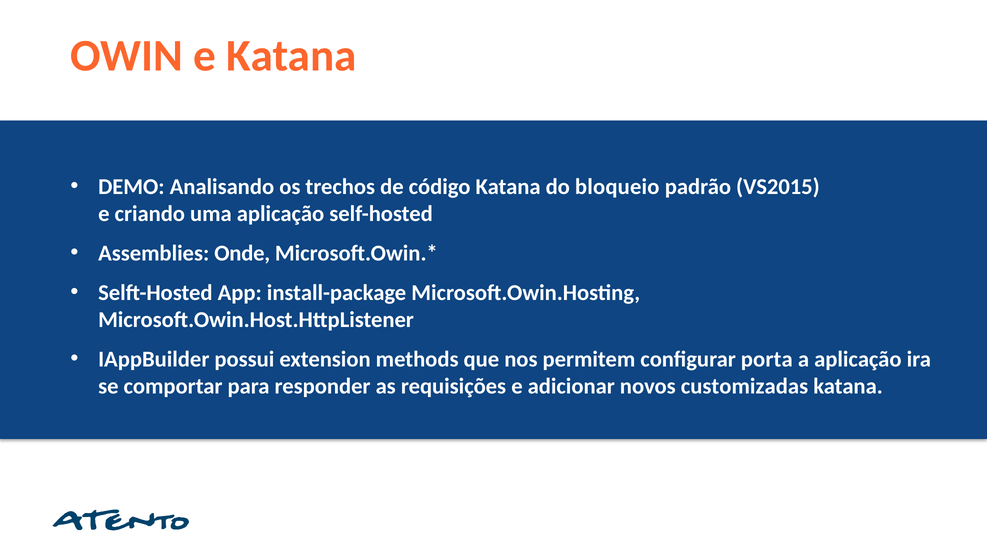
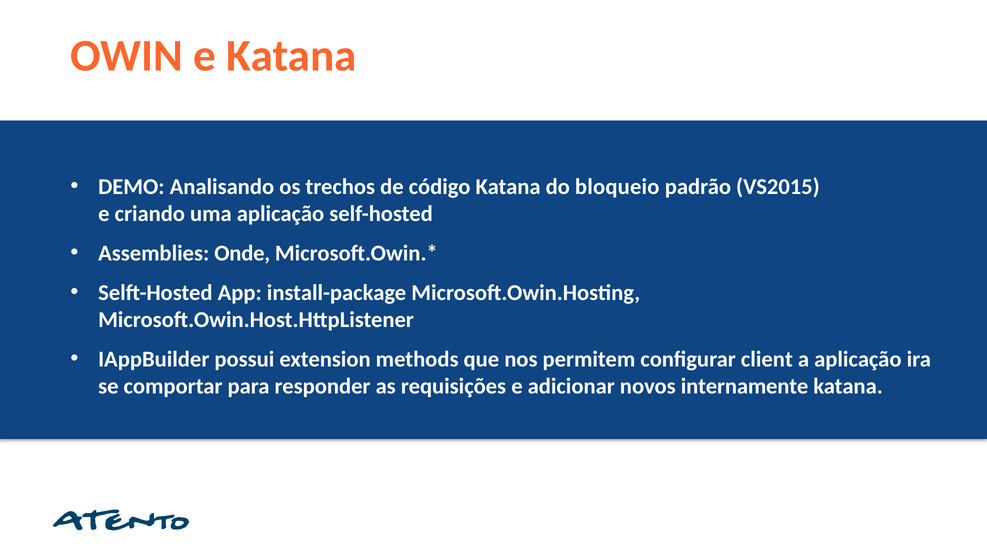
porta: porta -> client (767, 359)
customizadas: customizadas -> internamente (745, 386)
